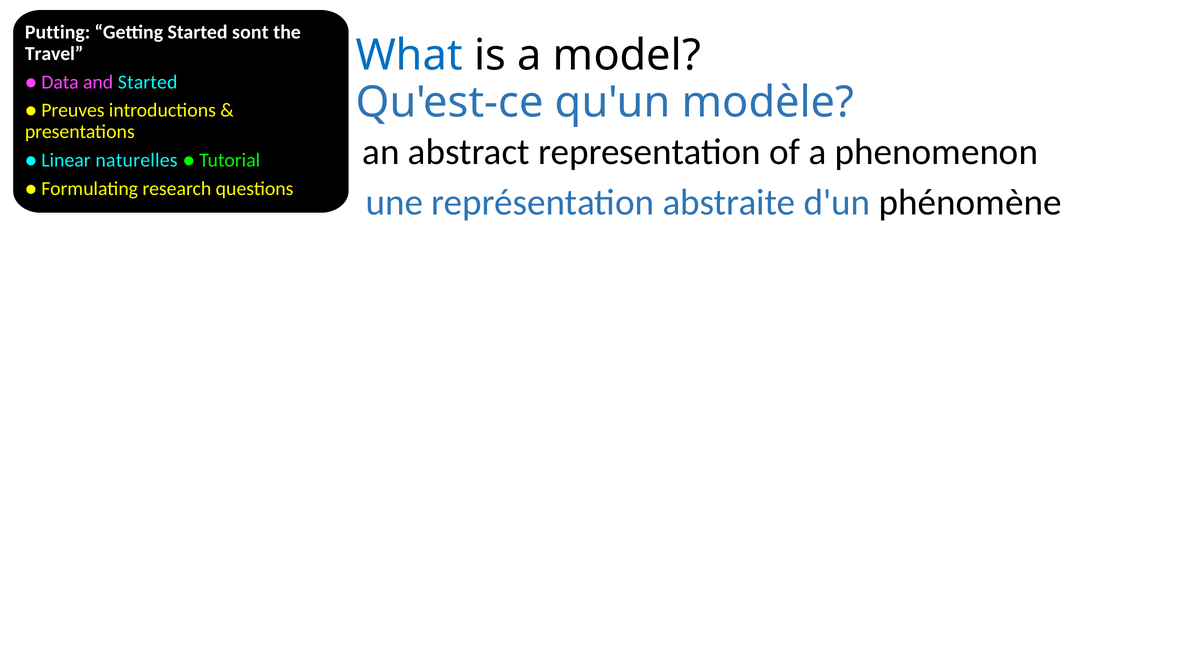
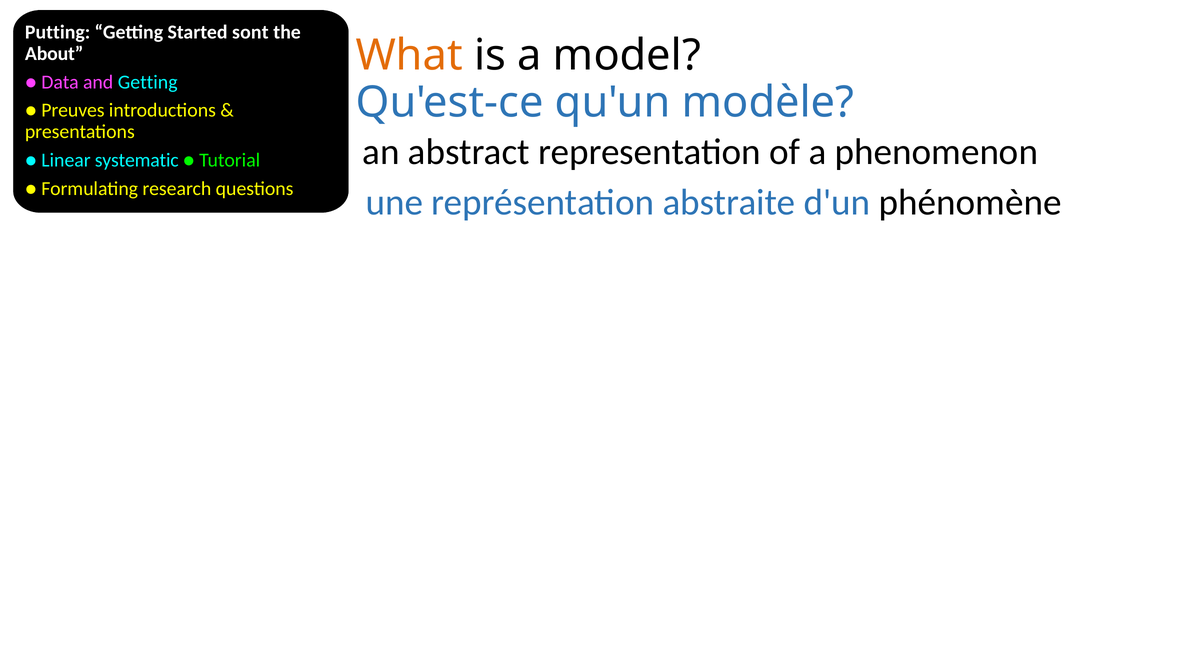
What colour: blue -> orange (409, 55)
Travel: Travel -> About (54, 54)
and Started: Started -> Getting (148, 82)
naturelles: naturelles -> systematic (137, 160)
